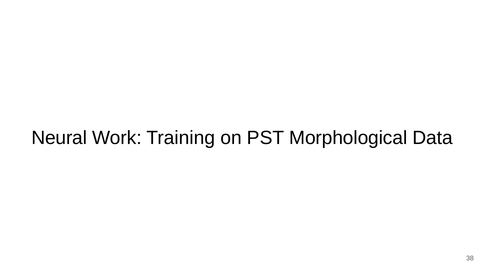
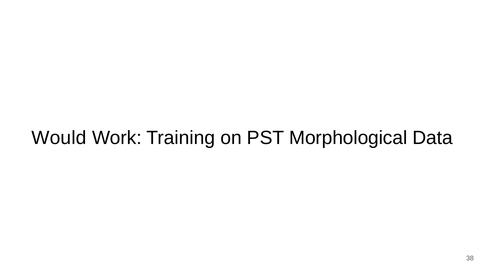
Neural: Neural -> Would (59, 138)
